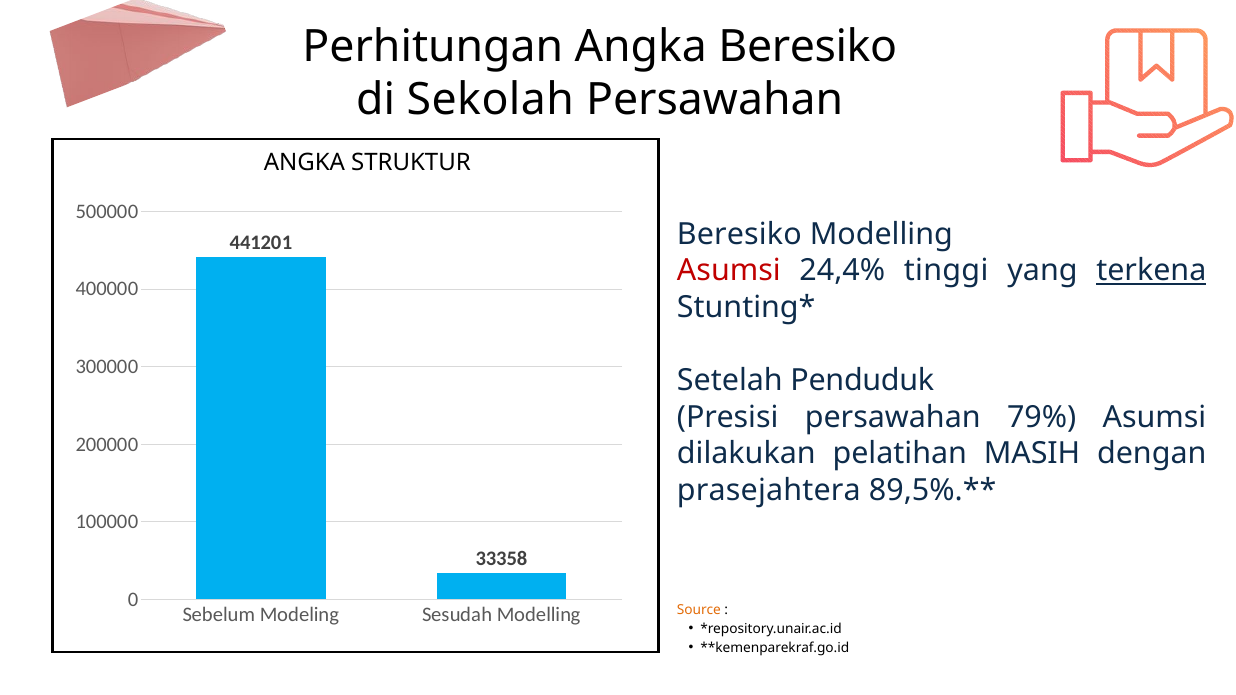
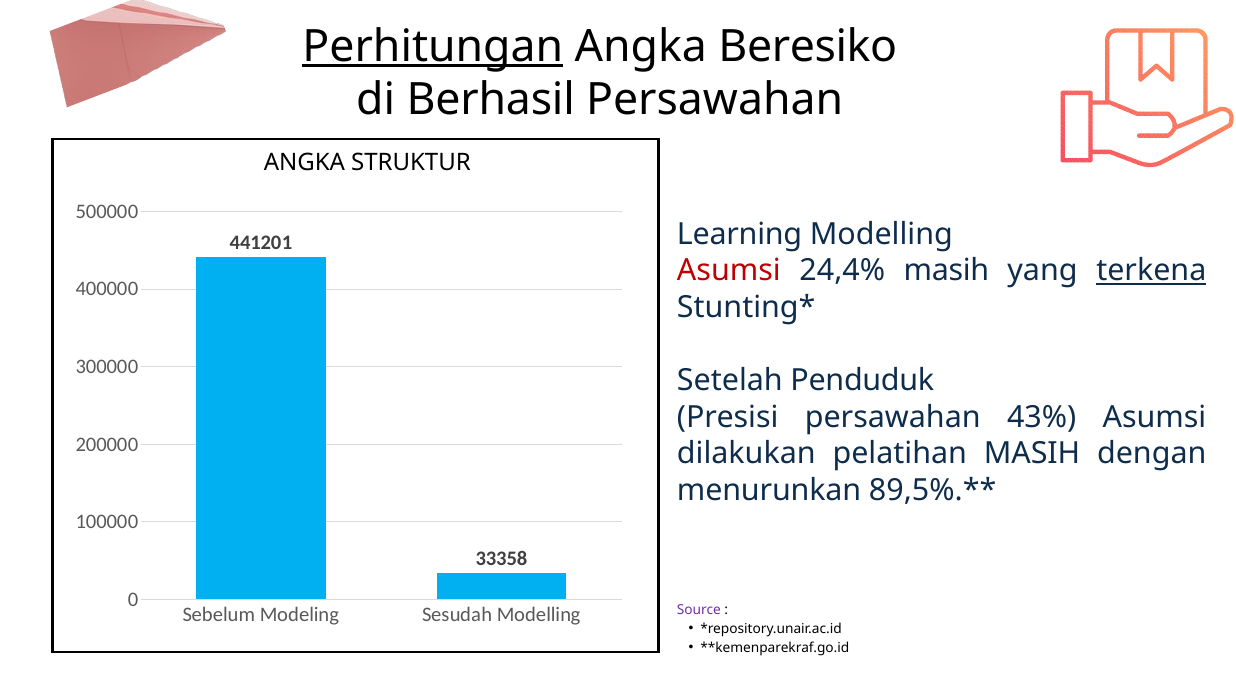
Perhitungan underline: none -> present (433, 47)
Sekolah: Sekolah -> Berhasil (491, 100)
Beresiko: Beresiko -> Learning (740, 234)
24,4% tinggi: tinggi -> masih (946, 271)
79%: 79% -> 43% (1042, 417)
prasejahtera: prasejahtera -> menurunkan (769, 491)
Source colour: orange -> purple (699, 610)
